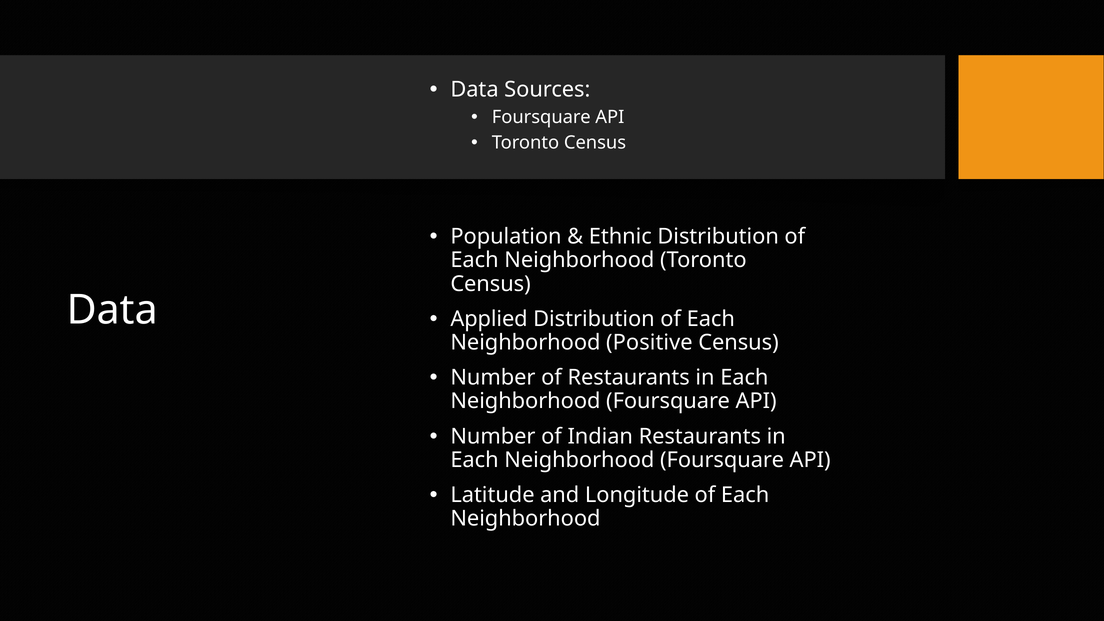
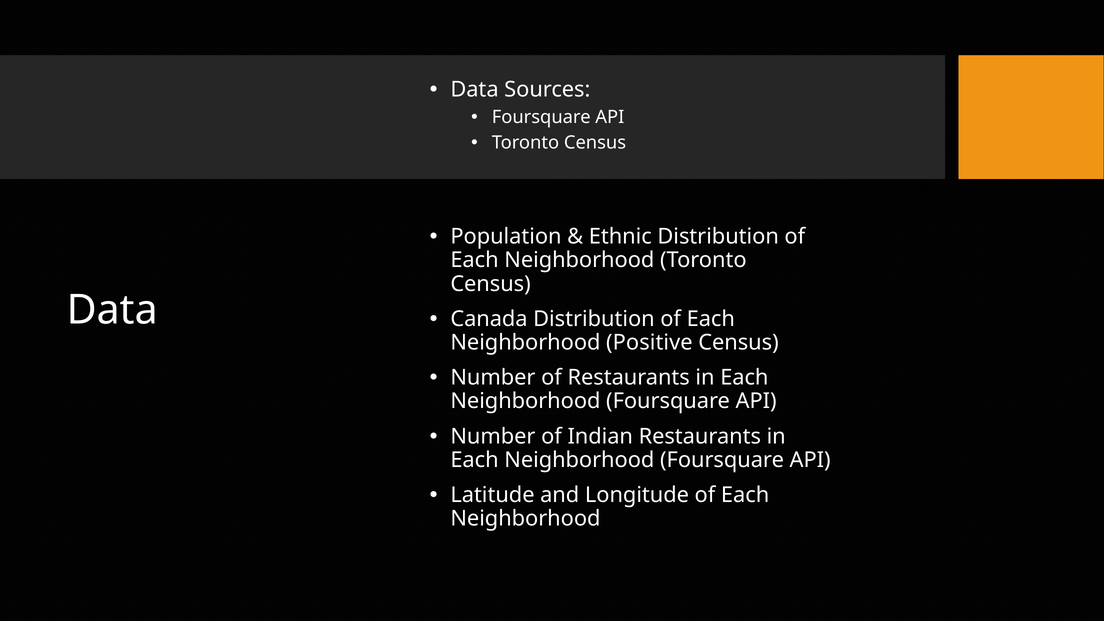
Applied: Applied -> Canada (489, 319)
